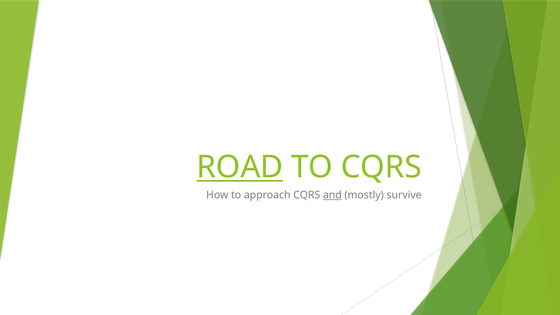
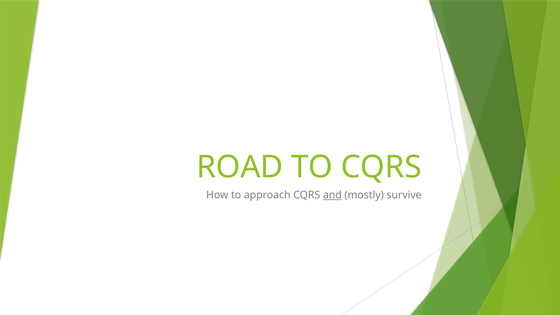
ROAD underline: present -> none (240, 167)
